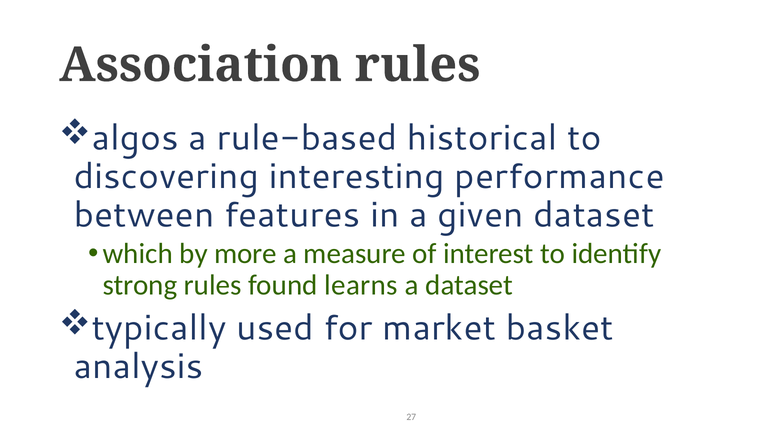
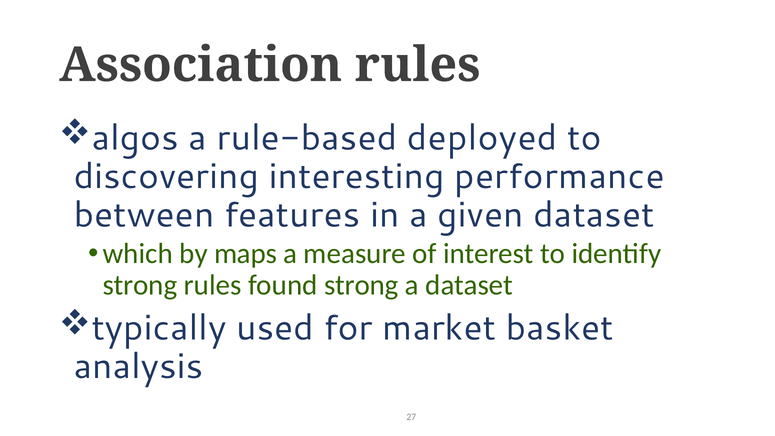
historical: historical -> deployed (482, 138)
more: more -> maps (245, 254)
found learns: learns -> strong (361, 285)
